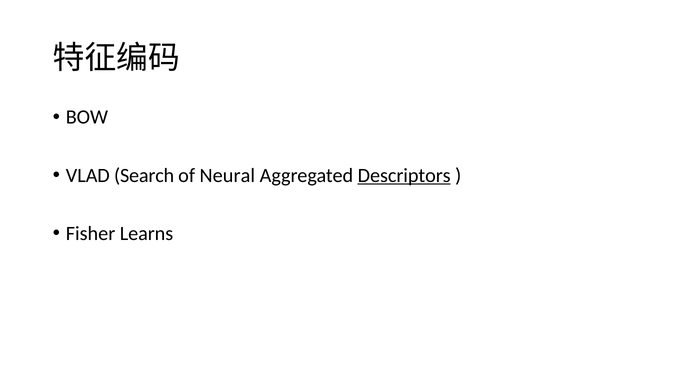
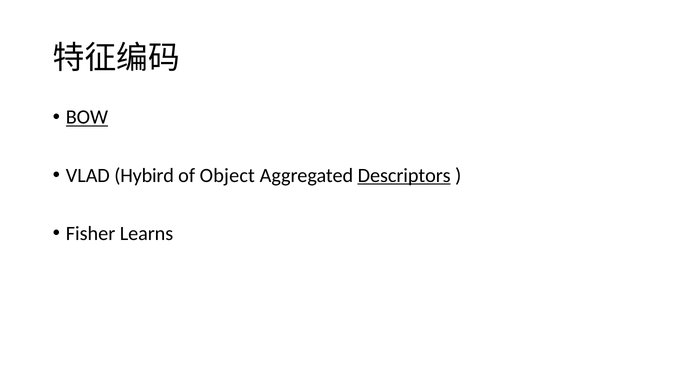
BOW underline: none -> present (87, 117)
Search: Search -> Hybird (144, 175)
Neural: Neural -> Object (227, 175)
